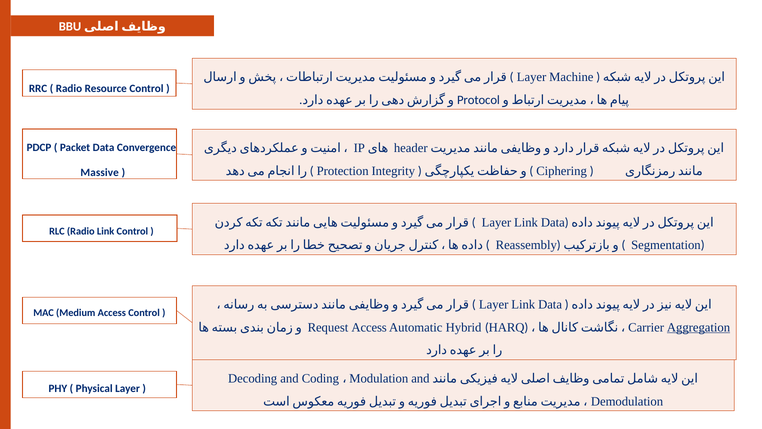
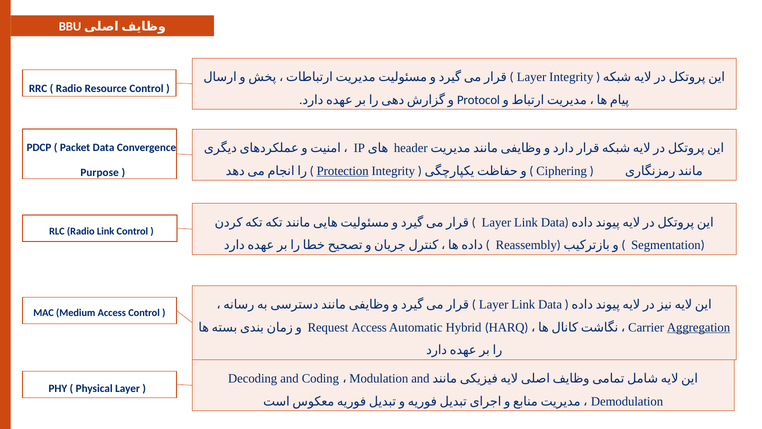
Layer Machine: Machine -> Integrity (571, 77)
Protection underline: none -> present (343, 171)
Massive: Massive -> Purpose (100, 173)
